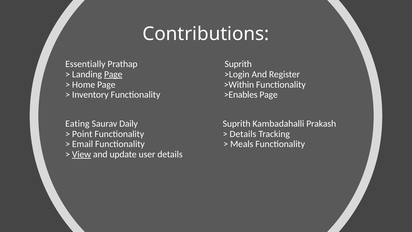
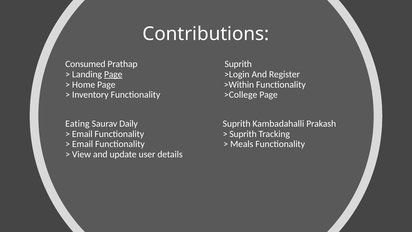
Essentially: Essentially -> Consumed (85, 64)
>Enables: >Enables -> >College (241, 95)
Point: Point -> Email (82, 134)
Details: Details -> Suprith (243, 134)
View underline: present -> none (82, 154)
